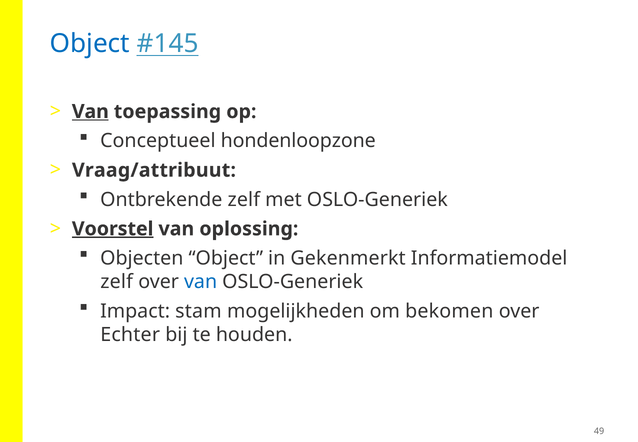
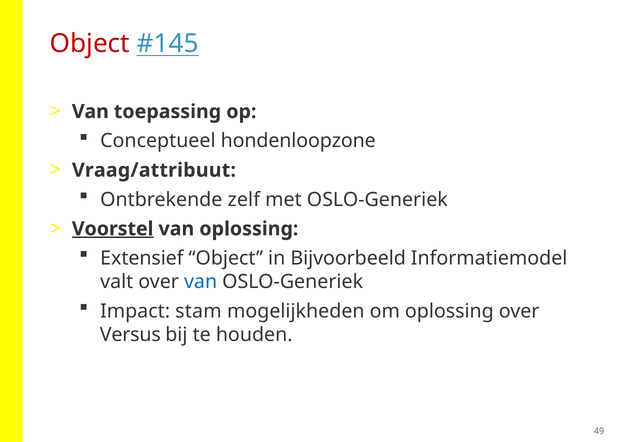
Object colour: blue -> red (90, 43)
Van underline: present -> none (90, 112)
Objecten: Objecten -> Extensief (142, 258)
Gekenmerkt: Gekenmerkt -> Bijvoorbeeld (348, 258)
zelf: zelf -> valt (117, 282)
om bekomen: bekomen -> oplossing (449, 311)
Echter: Echter -> Versus (130, 334)
